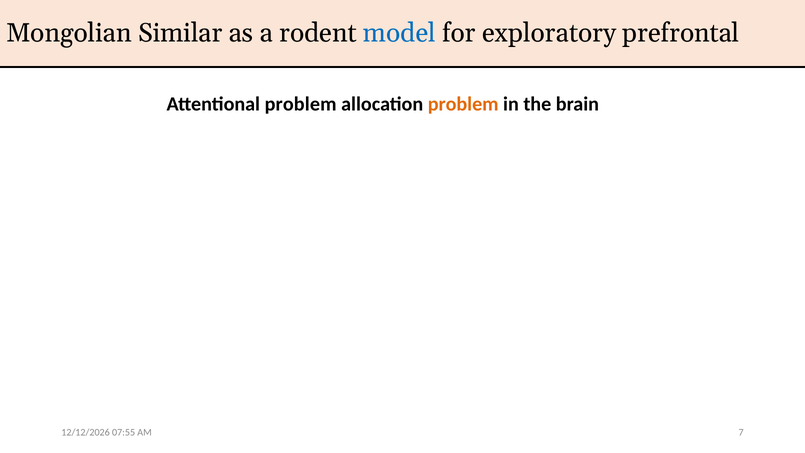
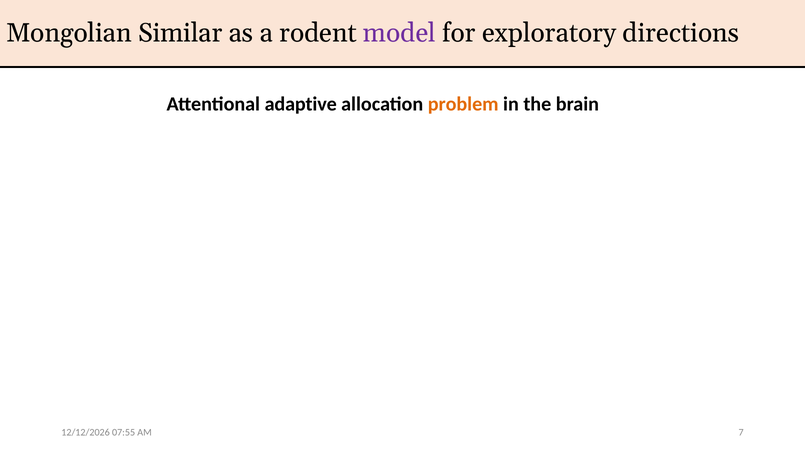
model colour: blue -> purple (399, 33)
prefrontal: prefrontal -> directions (681, 33)
Attentional problem: problem -> adaptive (301, 104)
